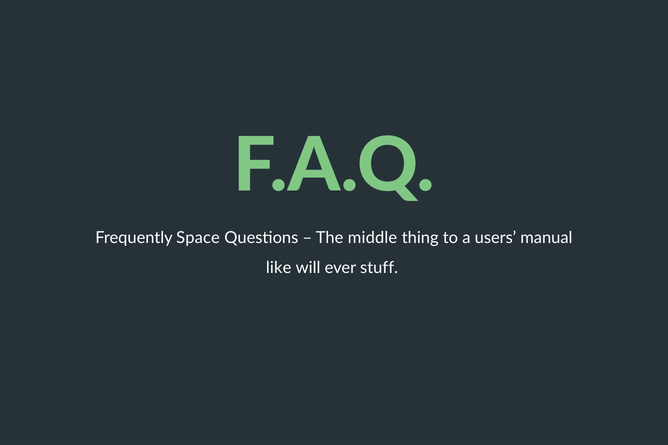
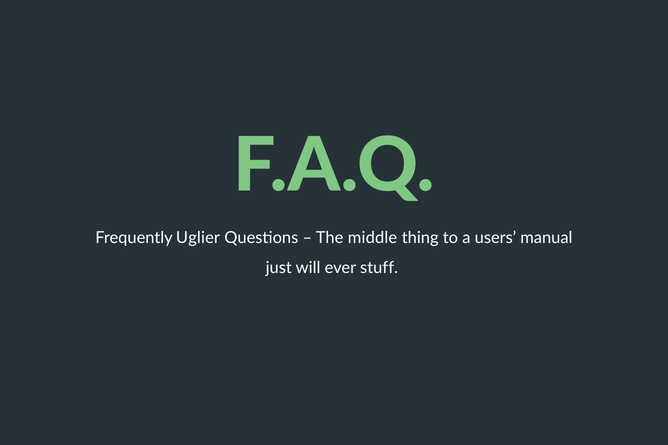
Space: Space -> Uglier (198, 238)
like: like -> just (279, 268)
